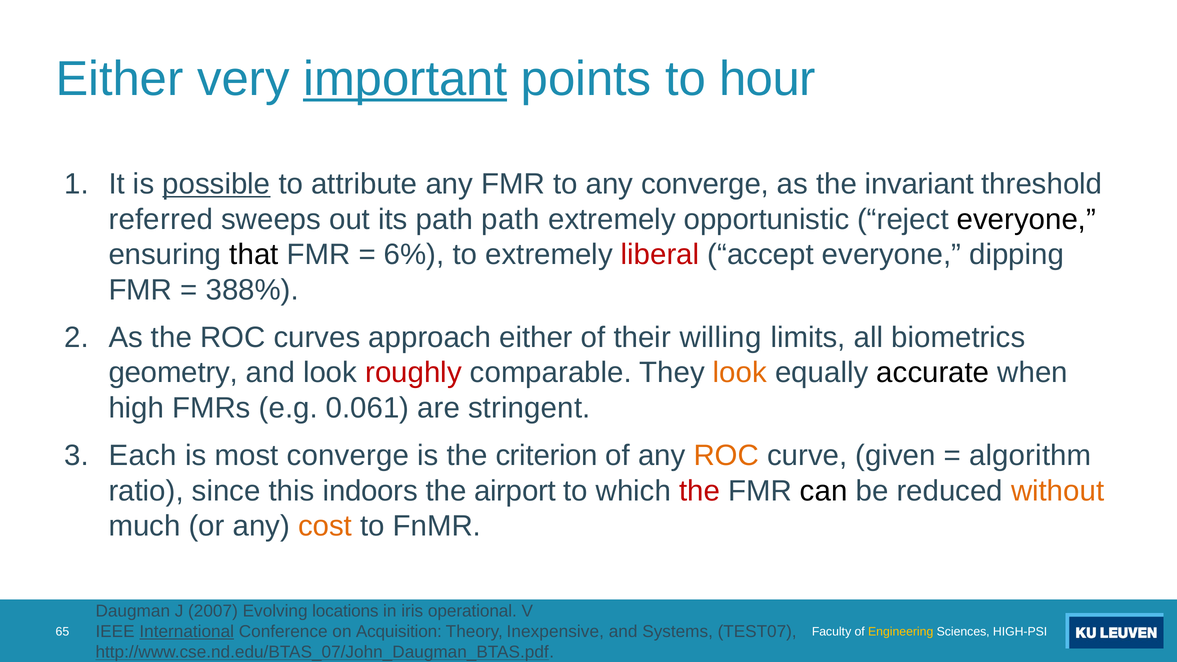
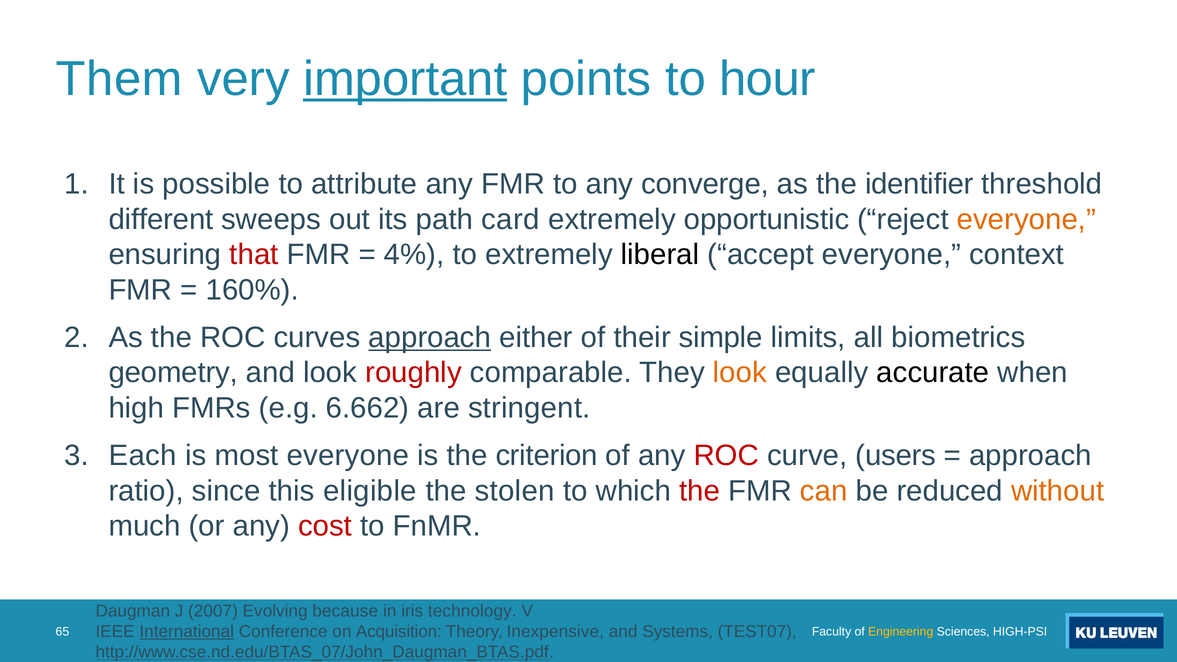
Either: Either -> Them (119, 79)
possible underline: present -> none (216, 184)
invariant: invariant -> identifier (919, 184)
referred: referred -> different (161, 219)
path path: path -> card (510, 219)
everyone colour: black -> orange (1026, 219)
that colour: black -> red (254, 255)
6%: 6% -> 4% (414, 255)
liberal colour: red -> black (660, 255)
dipping: dipping -> context (1017, 255)
388%: 388% -> 160% (252, 290)
approach underline: none -> present (430, 338)
willing: willing -> simple (721, 338)
0.061: 0.061 -> 6.662 (368, 408)
most converge: converge -> everyone (348, 456)
ROC colour: orange -> red (726, 456)
given: given -> users (896, 456)
algorithm: algorithm -> approach (1030, 456)
indoors: indoors -> eligible (370, 491)
airport: airport -> stolen (515, 491)
can colour: black -> orange (824, 491)
cost colour: orange -> red (325, 526)
locations: locations -> because (345, 611)
operational: operational -> technology (472, 611)
